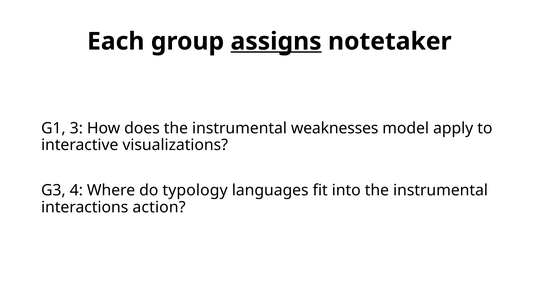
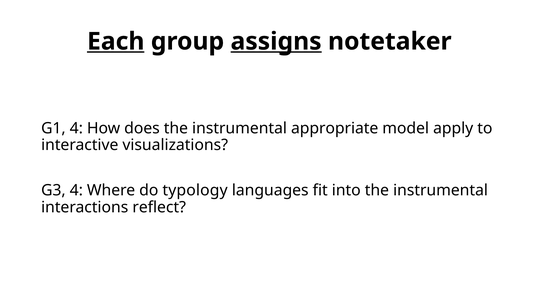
Each underline: none -> present (116, 41)
G1 3: 3 -> 4 (76, 128)
weaknesses: weaknesses -> appropriate (335, 128)
action: action -> reflect (159, 207)
